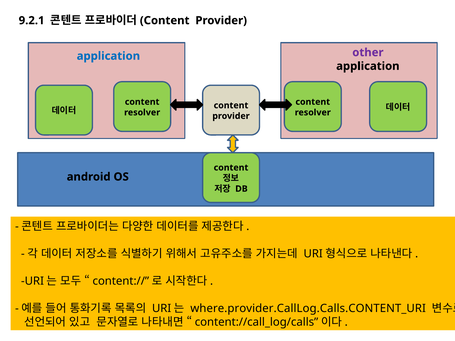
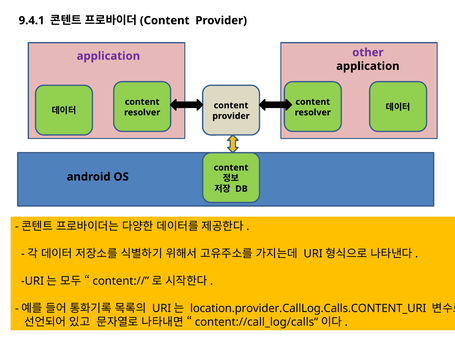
9.2.1: 9.2.1 -> 9.4.1 (32, 21)
application colour: blue -> purple (108, 56)
where.provider.CallLog.Calls.CONTENT_URI: where.provider.CallLog.Calls.CONTENT_URI -> location.provider.CallLog.Calls.CONTENT_URI (308, 309)
